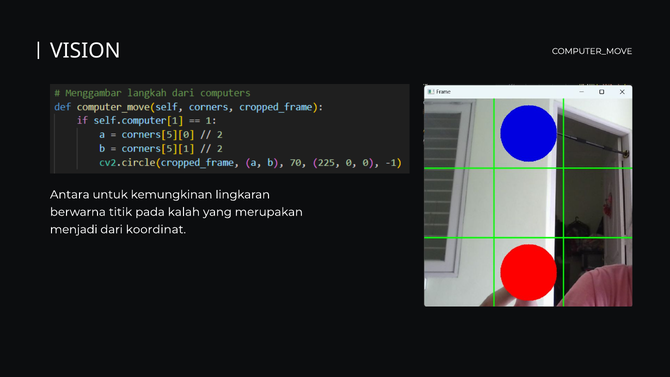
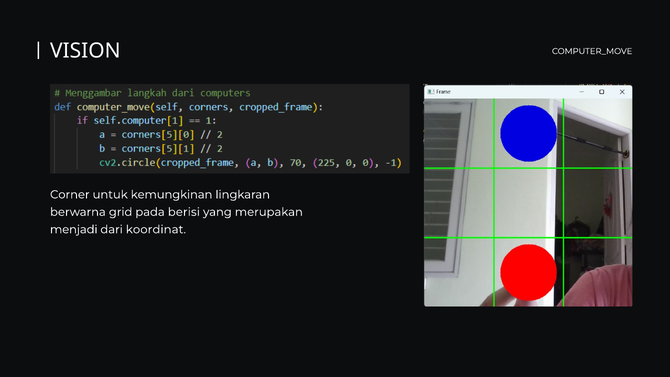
Antara: Antara -> Corner (70, 194)
titik: titik -> grid (121, 212)
kalah: kalah -> berisi (184, 212)
